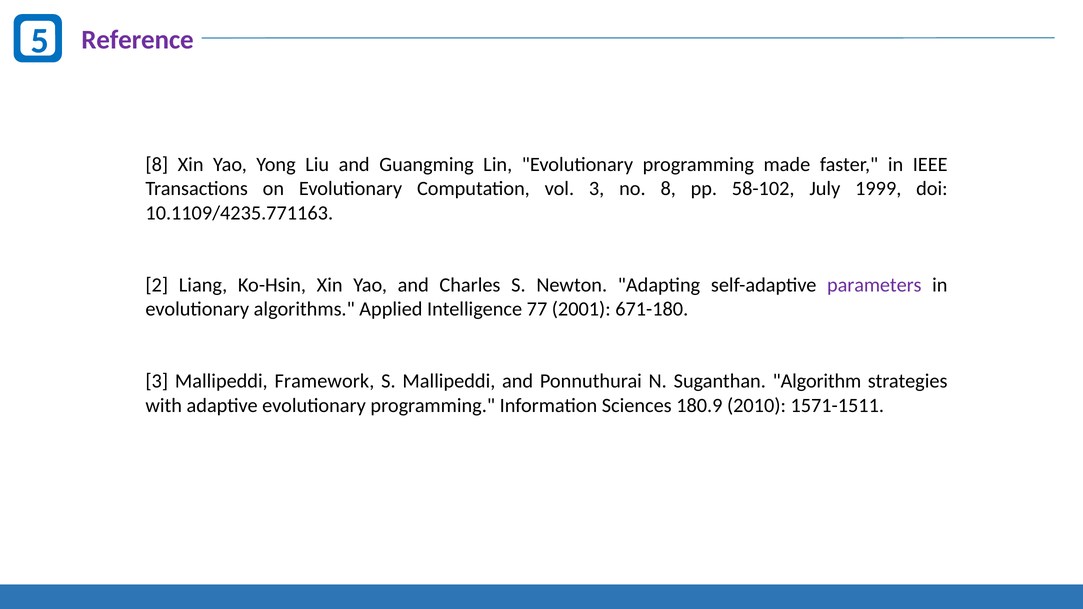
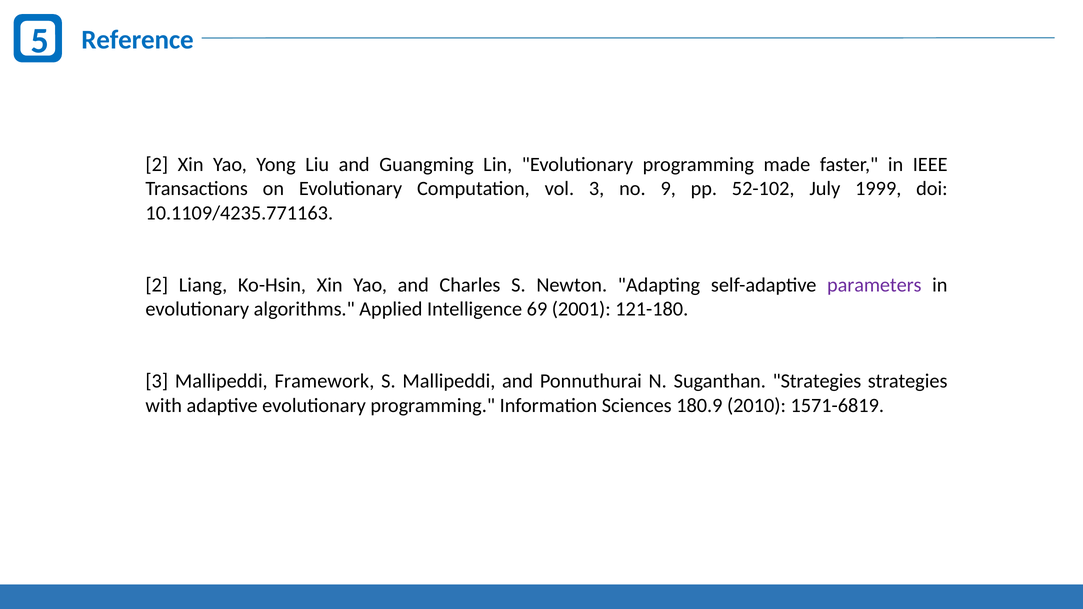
Reference colour: purple -> blue (137, 40)
8: 8 -> 2 (157, 164)
no 8: 8 -> 9 (668, 189)
58-102: 58-102 -> 52-102 (763, 189)
77: 77 -> 69 (537, 309)
671-180: 671-180 -> 121-180 (652, 309)
Suganthan Algorithm: Algorithm -> Strategies (817, 381)
1571-1511: 1571-1511 -> 1571-6819 (837, 405)
